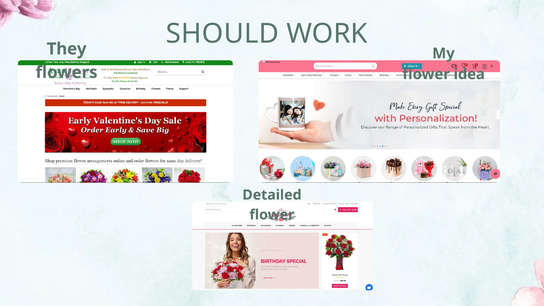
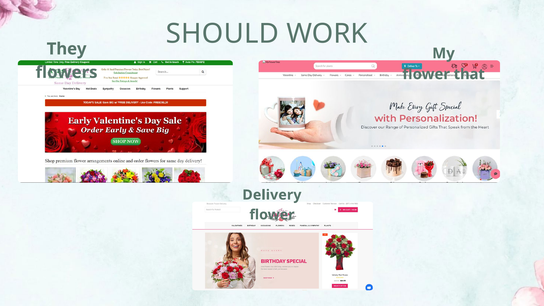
idea: idea -> that (469, 74)
Detailed: Detailed -> Delivery (272, 195)
